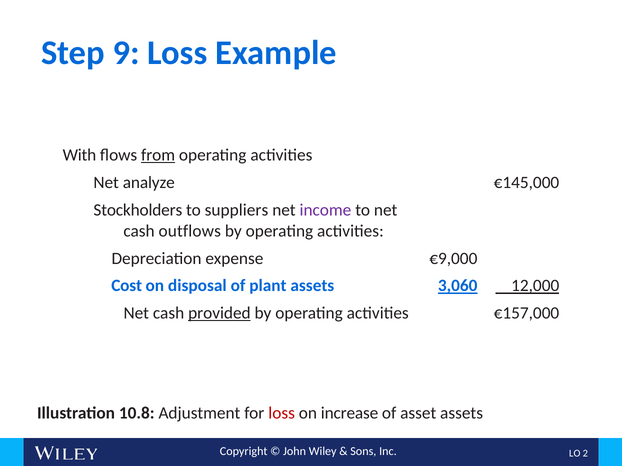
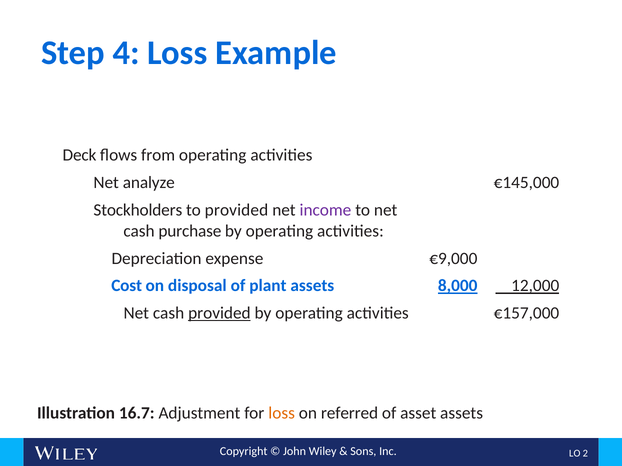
9: 9 -> 4 (126, 53)
With: With -> Deck (79, 155)
from underline: present -> none (158, 155)
to suppliers: suppliers -> provided (236, 210)
outflows: outflows -> purchase (190, 231)
3,060: 3,060 -> 8,000 (458, 286)
10.8: 10.8 -> 16.7 (137, 414)
loss colour: red -> orange (282, 414)
increase: increase -> referred (350, 414)
